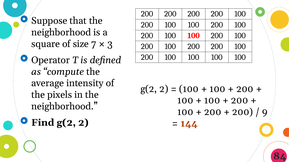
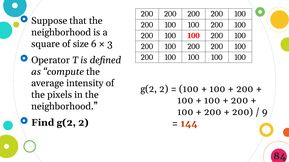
7: 7 -> 6 (94, 44)
